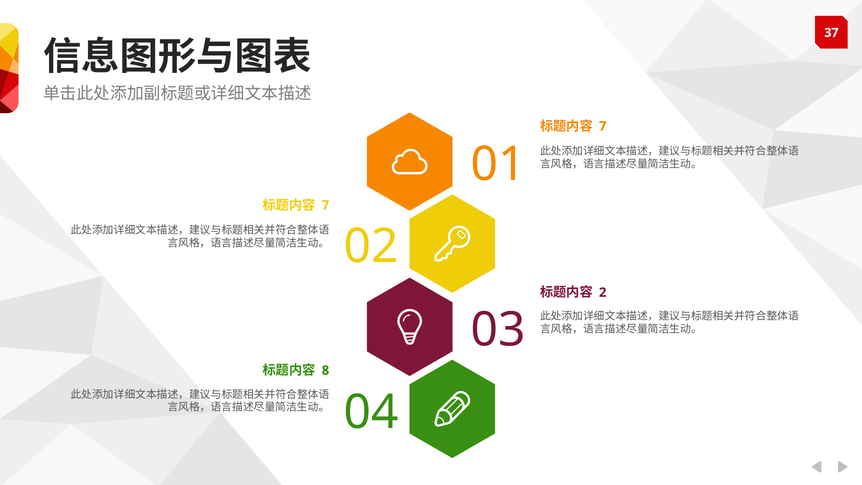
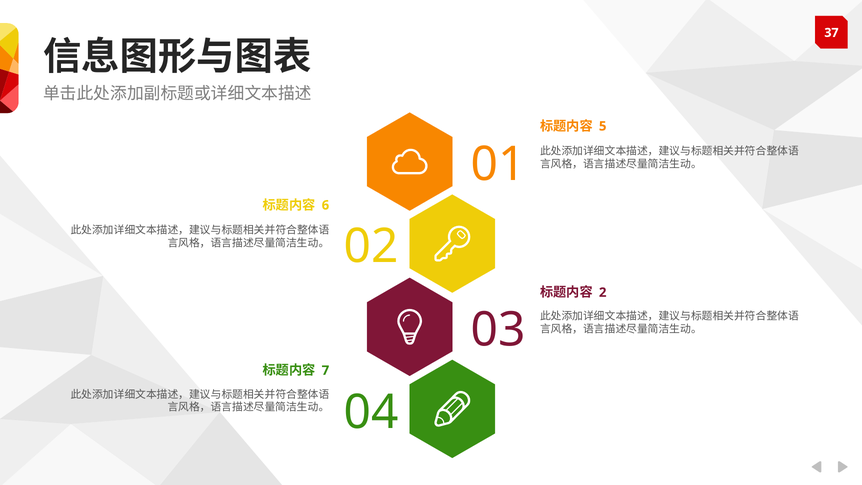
7: 7 -> 5 (603, 126)
7: 7 -> 6 (325, 205)
8: 8 -> 7 (325, 370)
